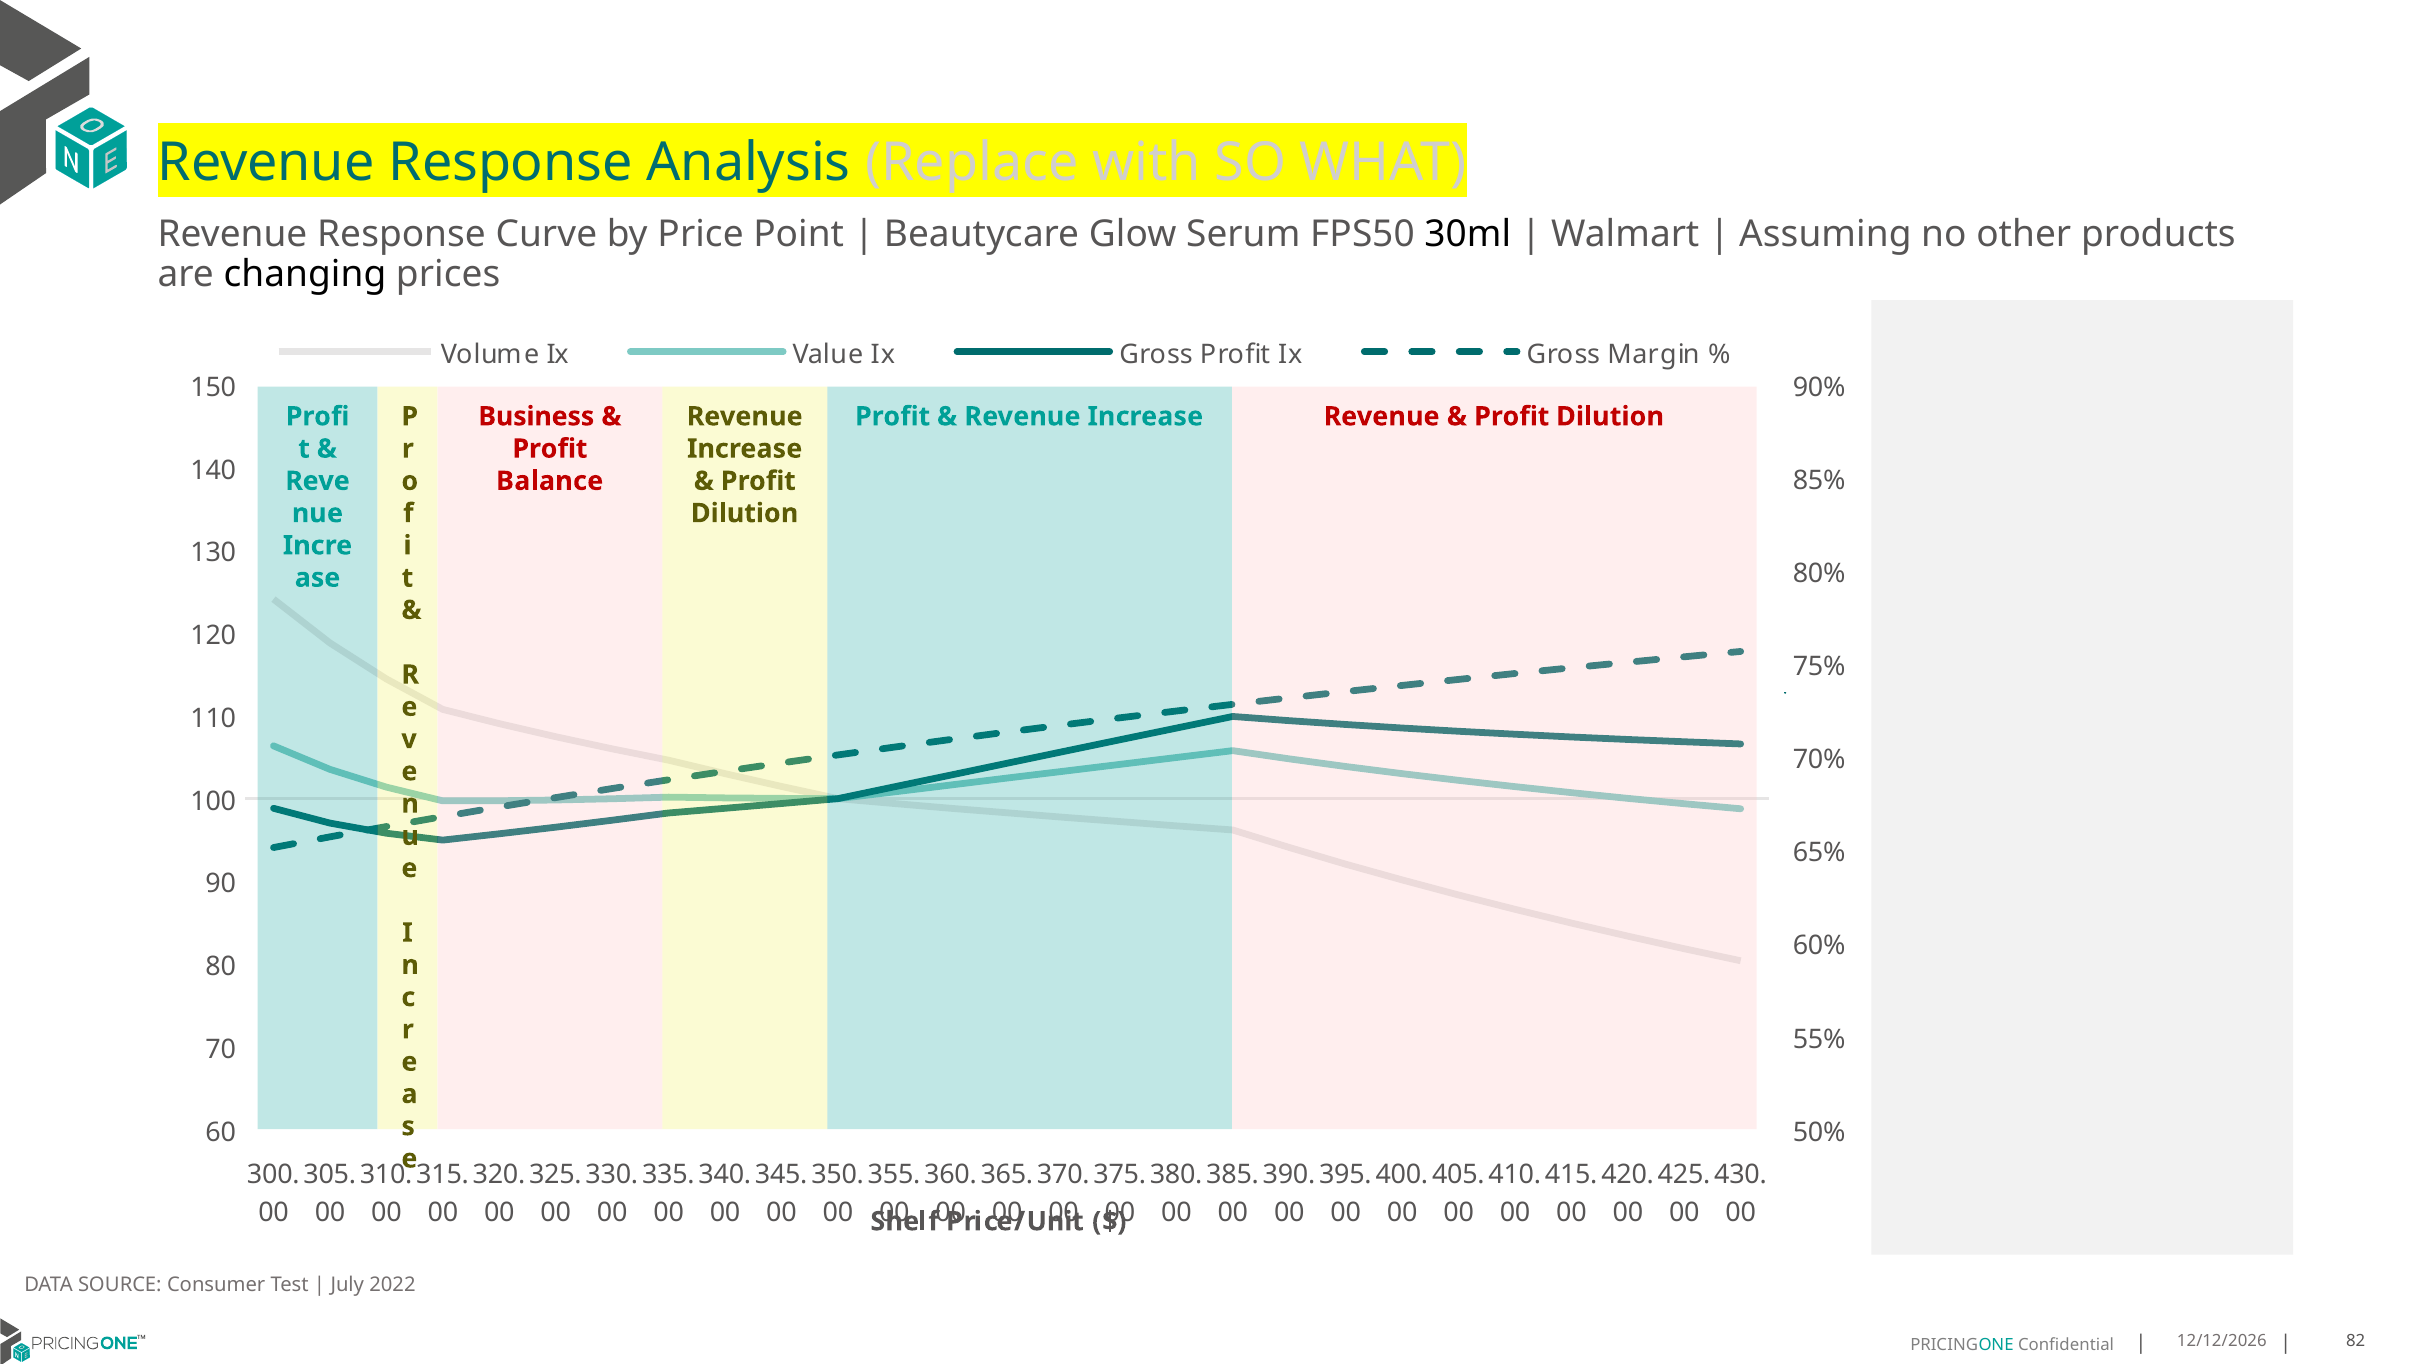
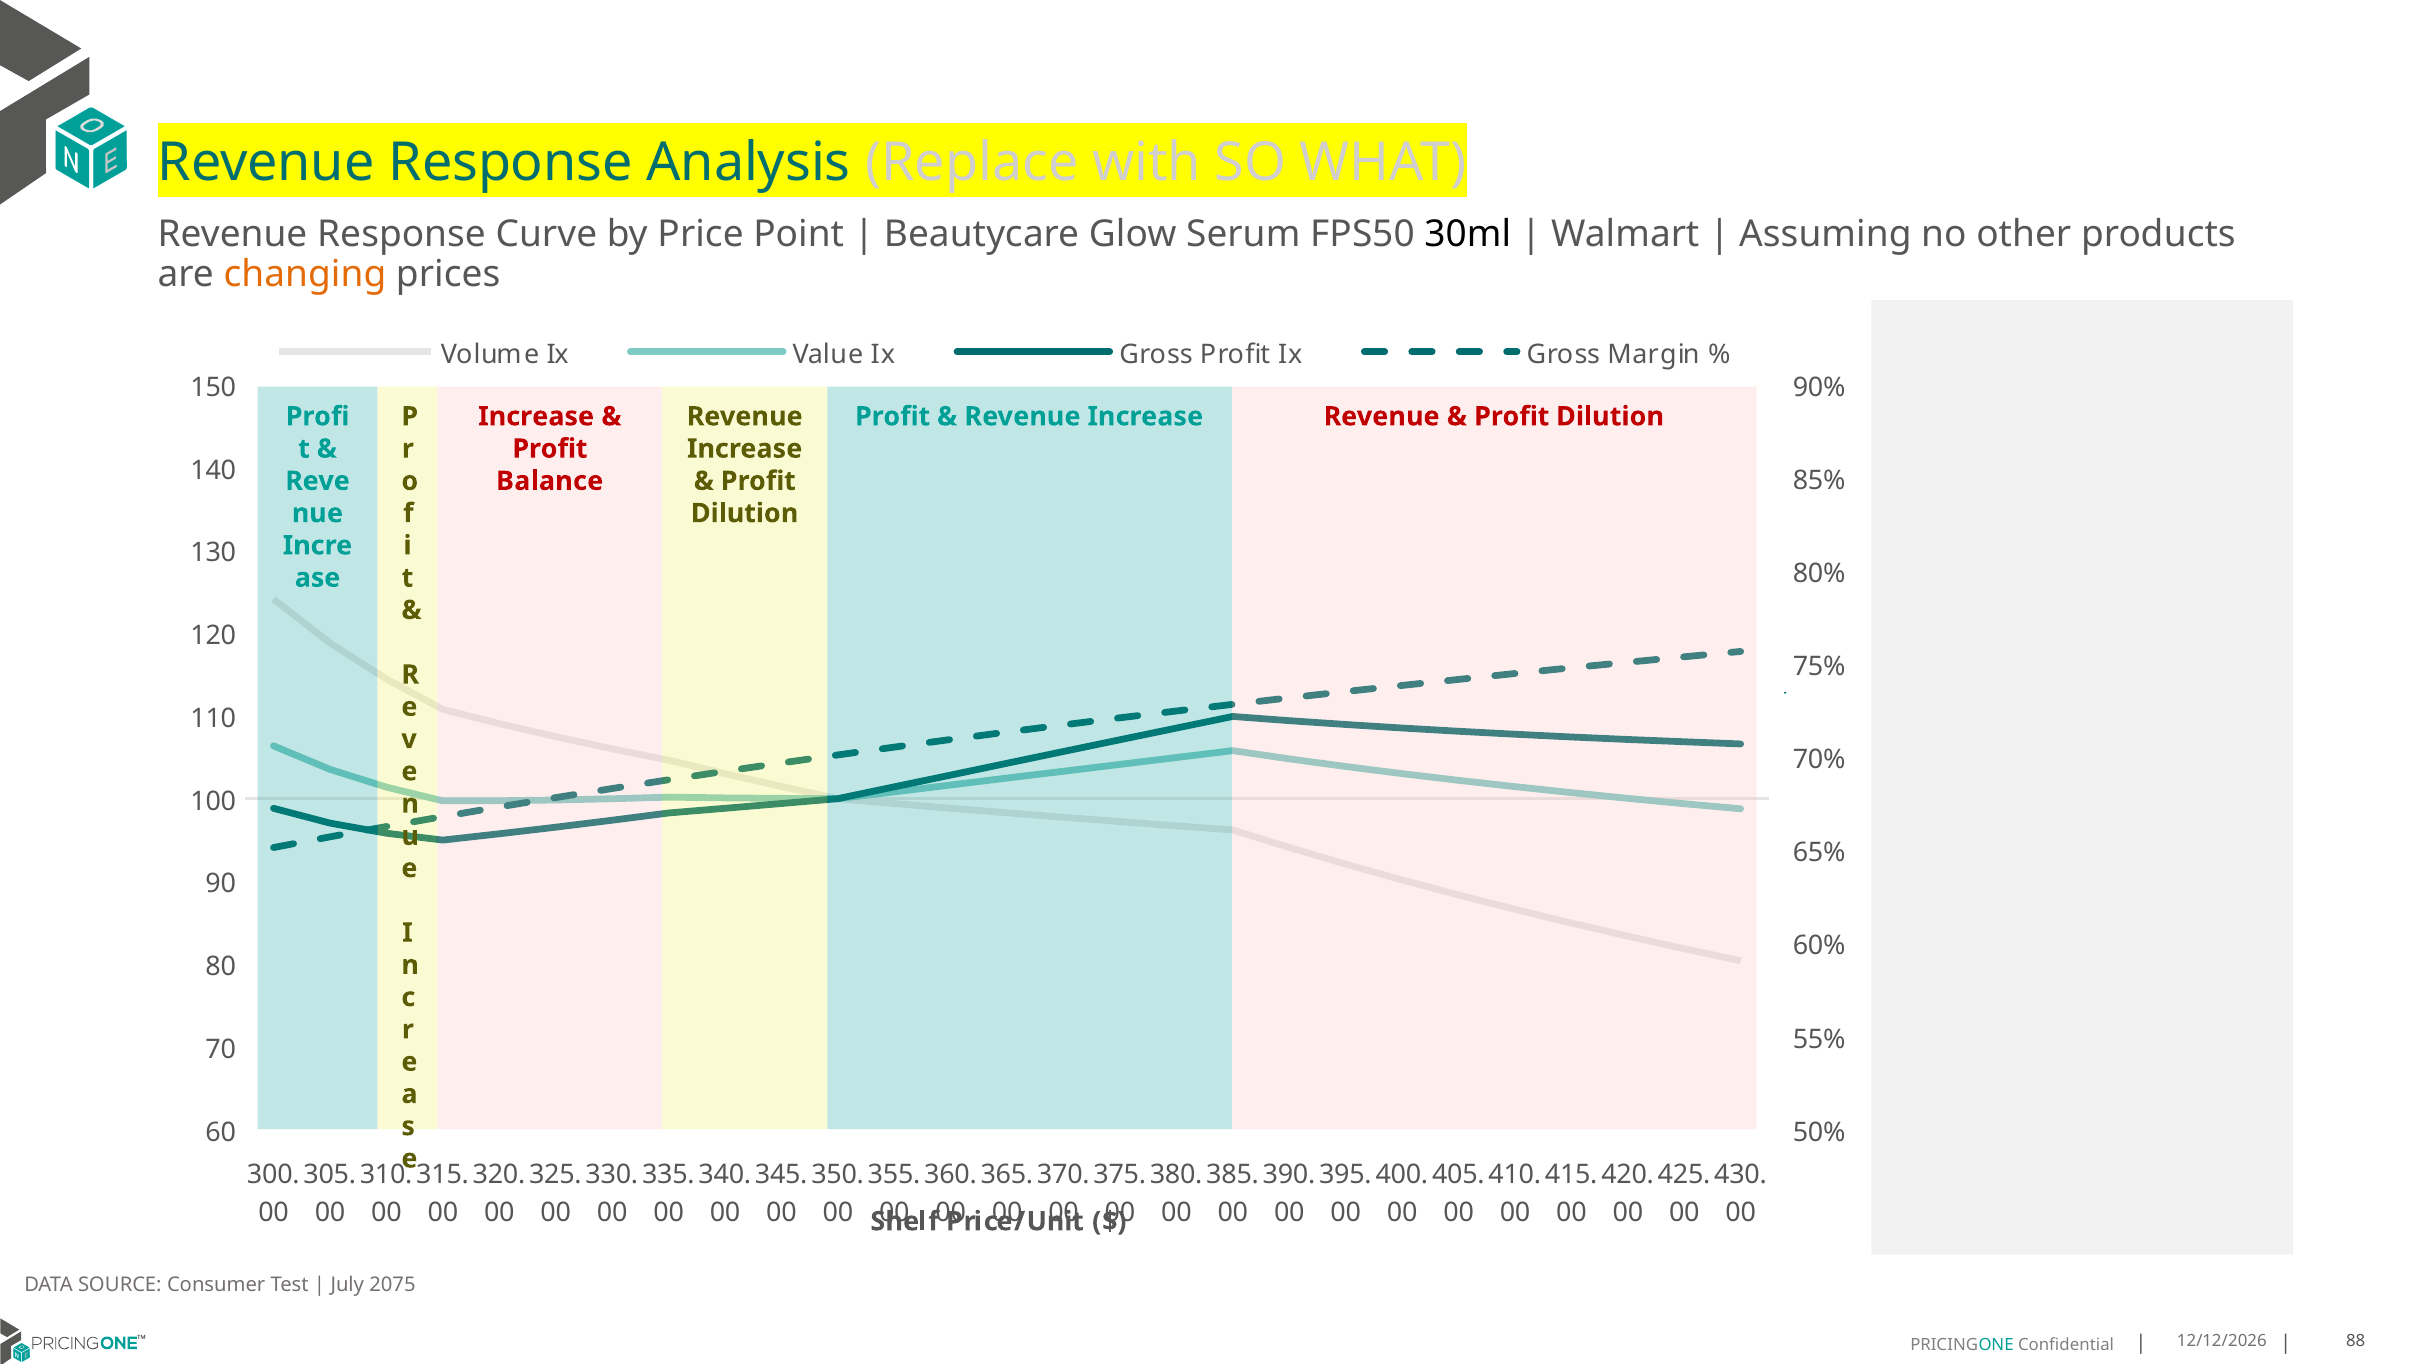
changing colour: black -> orange (305, 275)
Business: Business -> Increase (536, 417)
2022: 2022 -> 2075 (392, 1285)
82: 82 -> 88 (2356, 1341)
